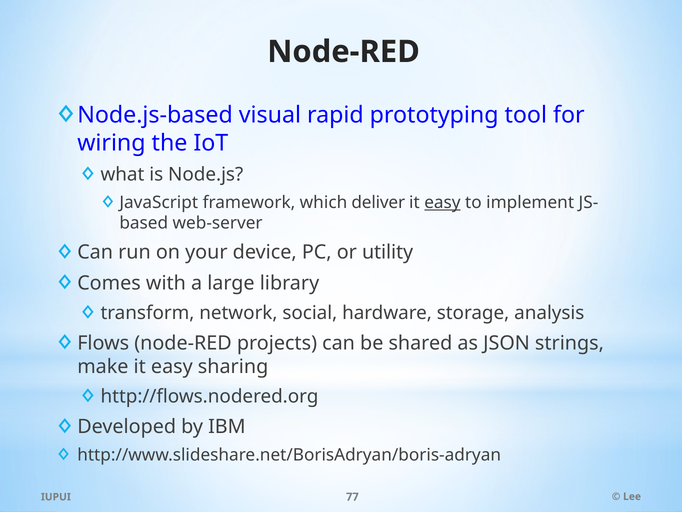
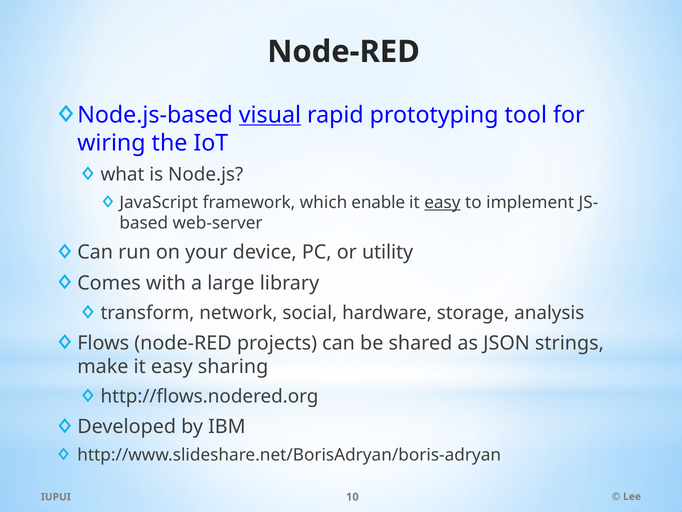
visual underline: none -> present (270, 115)
deliver: deliver -> enable (378, 202)
77: 77 -> 10 (352, 496)
